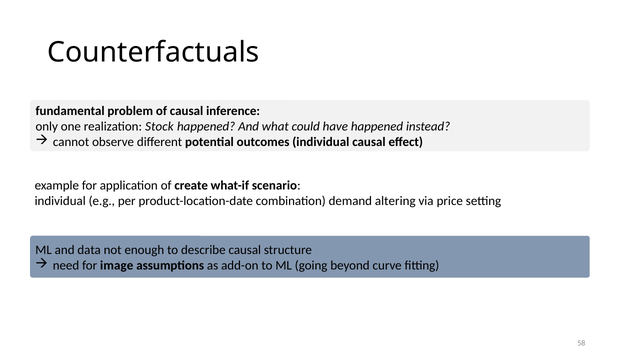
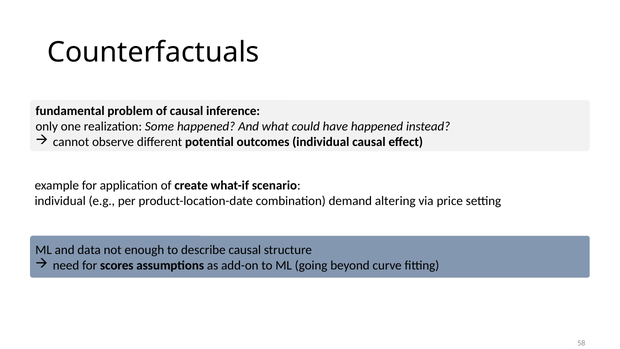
Stock: Stock -> Some (159, 126)
image: image -> scores (117, 265)
